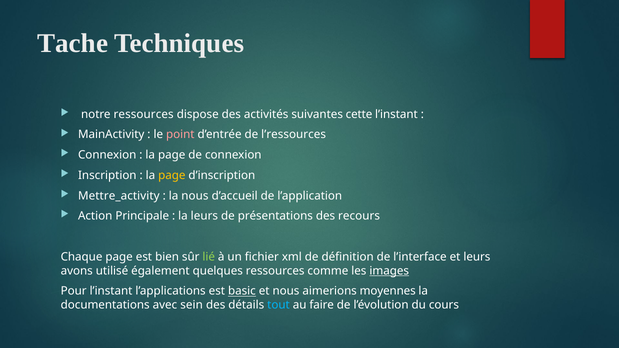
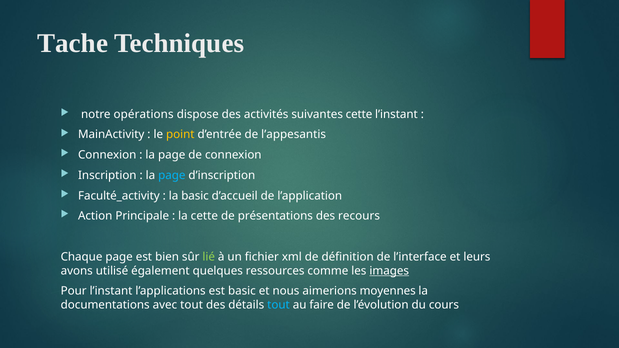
notre ressources: ressources -> opérations (144, 114)
point colour: pink -> yellow (180, 135)
l’ressources: l’ressources -> l’appesantis (294, 135)
page colour: yellow -> light blue (172, 175)
Mettre_activity: Mettre_activity -> Faculté_activity (119, 196)
la nous: nous -> basic (195, 196)
la leurs: leurs -> cette (204, 216)
basic underline: present -> none (242, 291)
avec sein: sein -> tout (192, 305)
